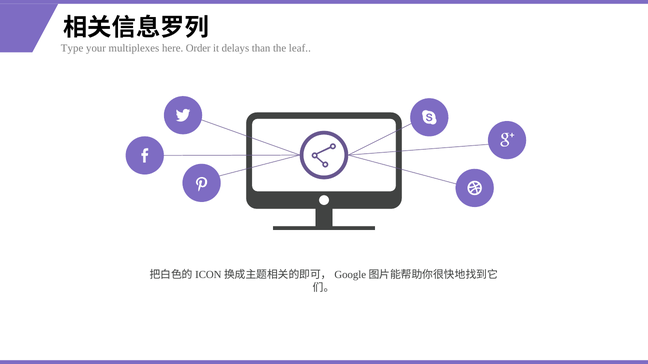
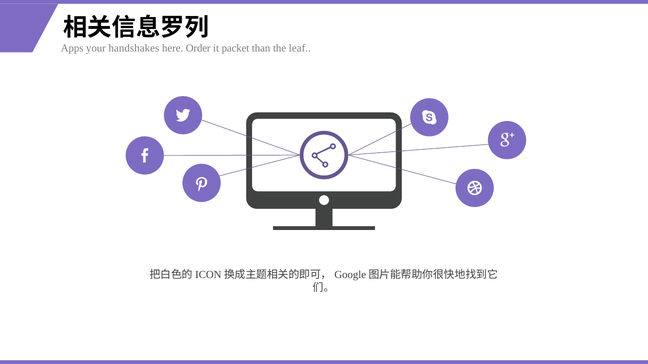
Type: Type -> Apps (72, 49)
multiplexes: multiplexes -> handshakes (134, 49)
delays: delays -> packet (235, 49)
